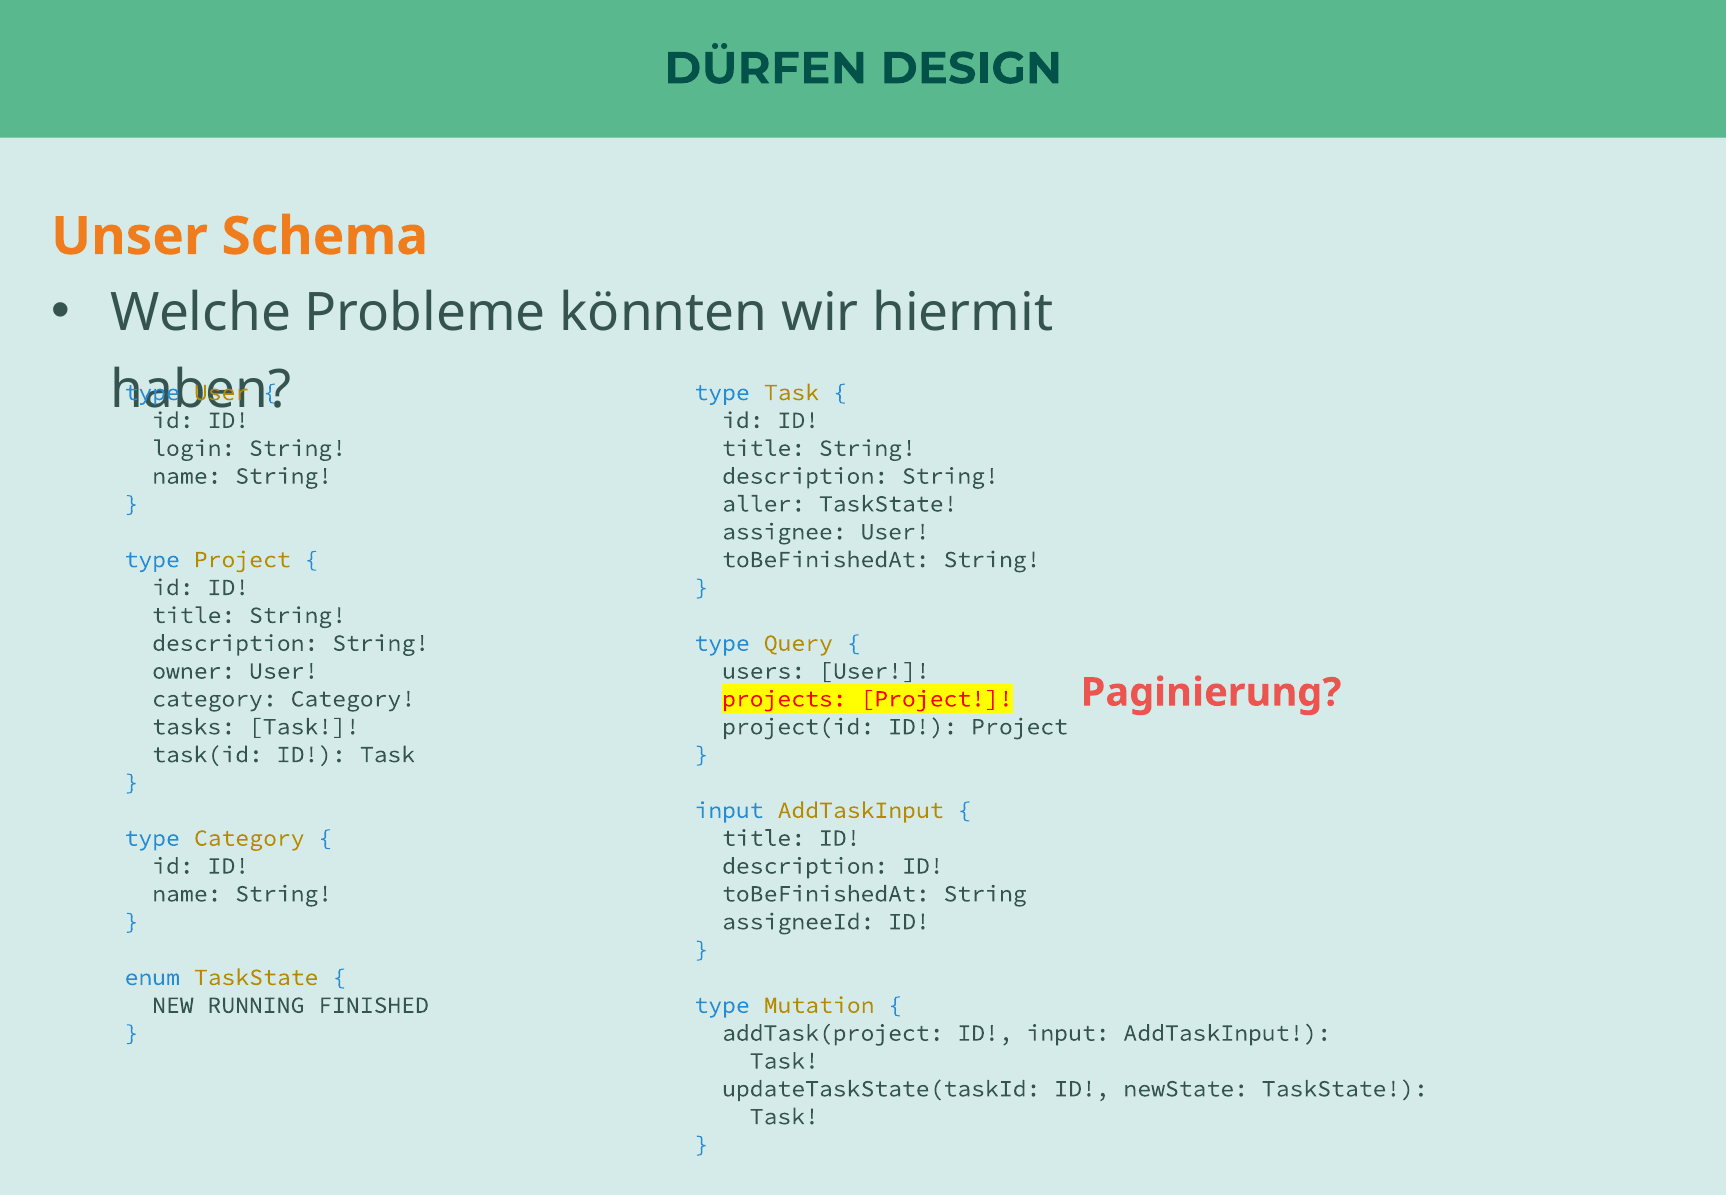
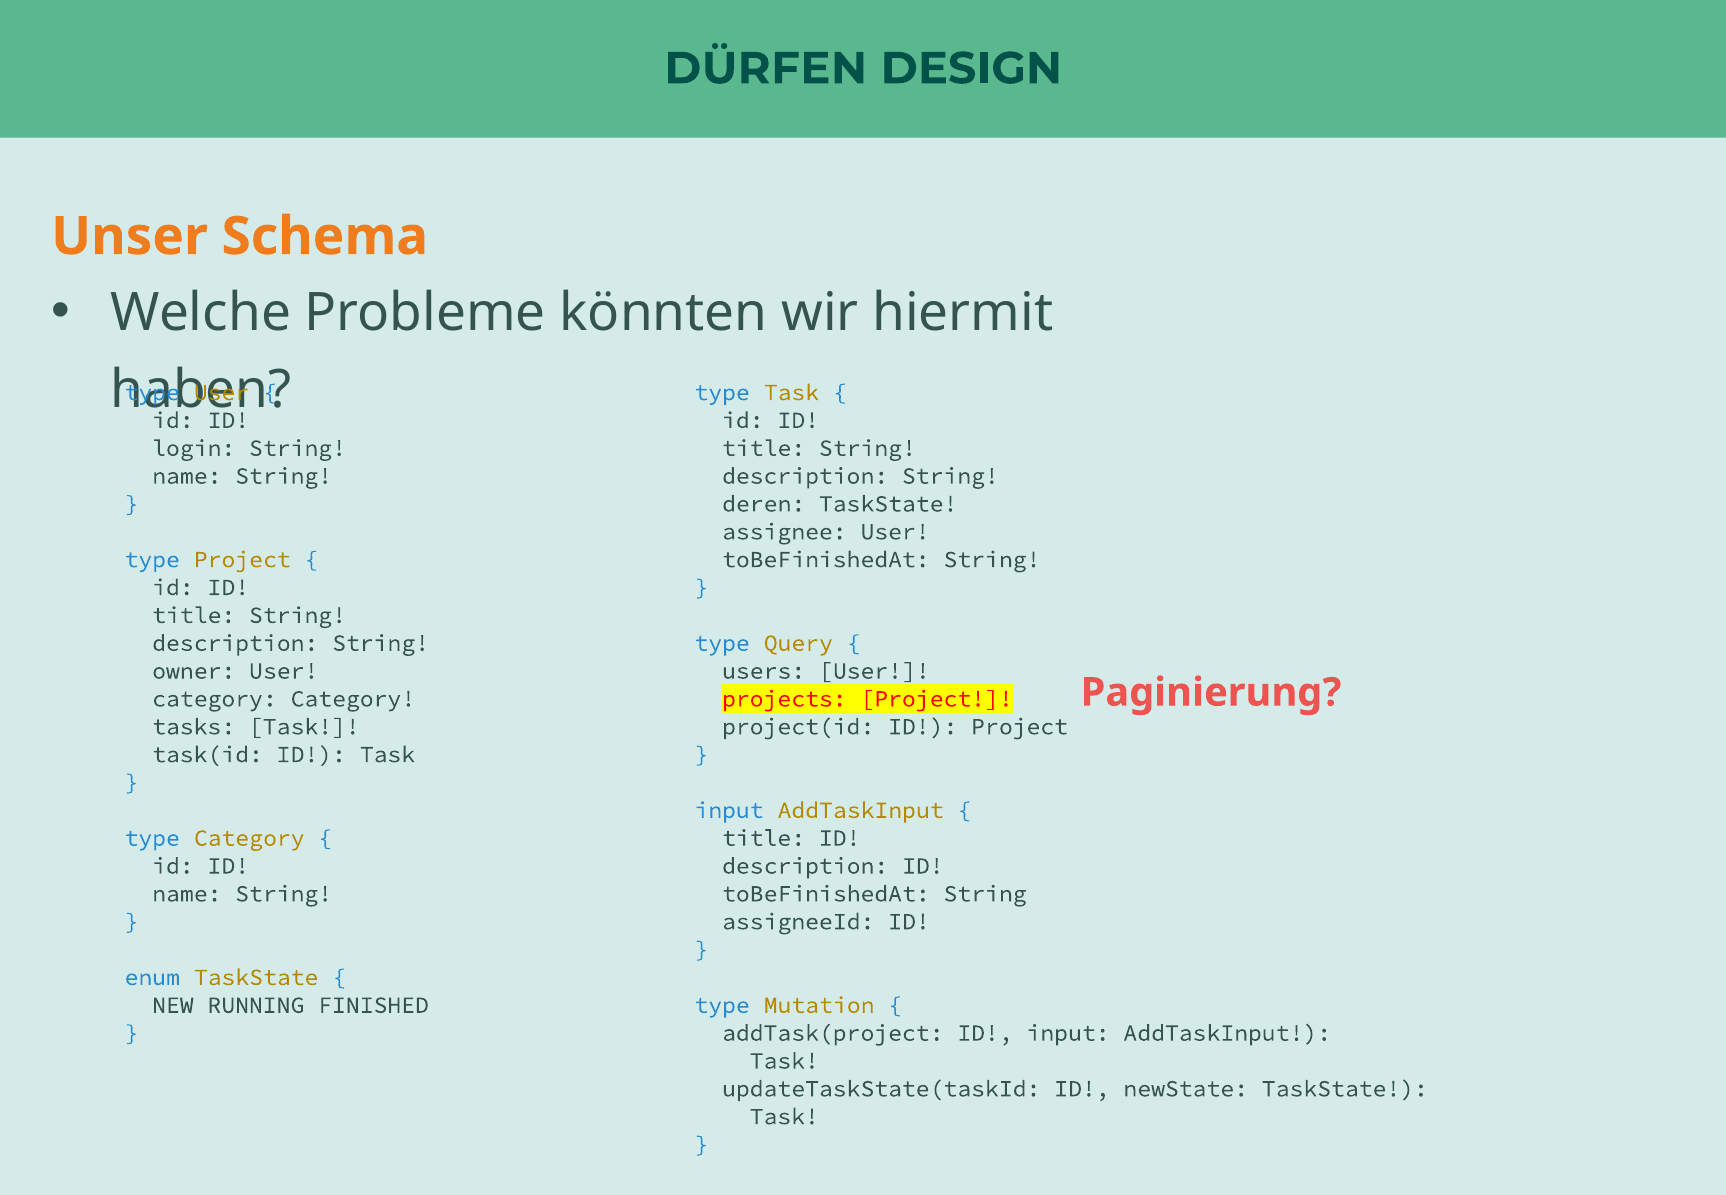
aller: aller -> deren (764, 504)
